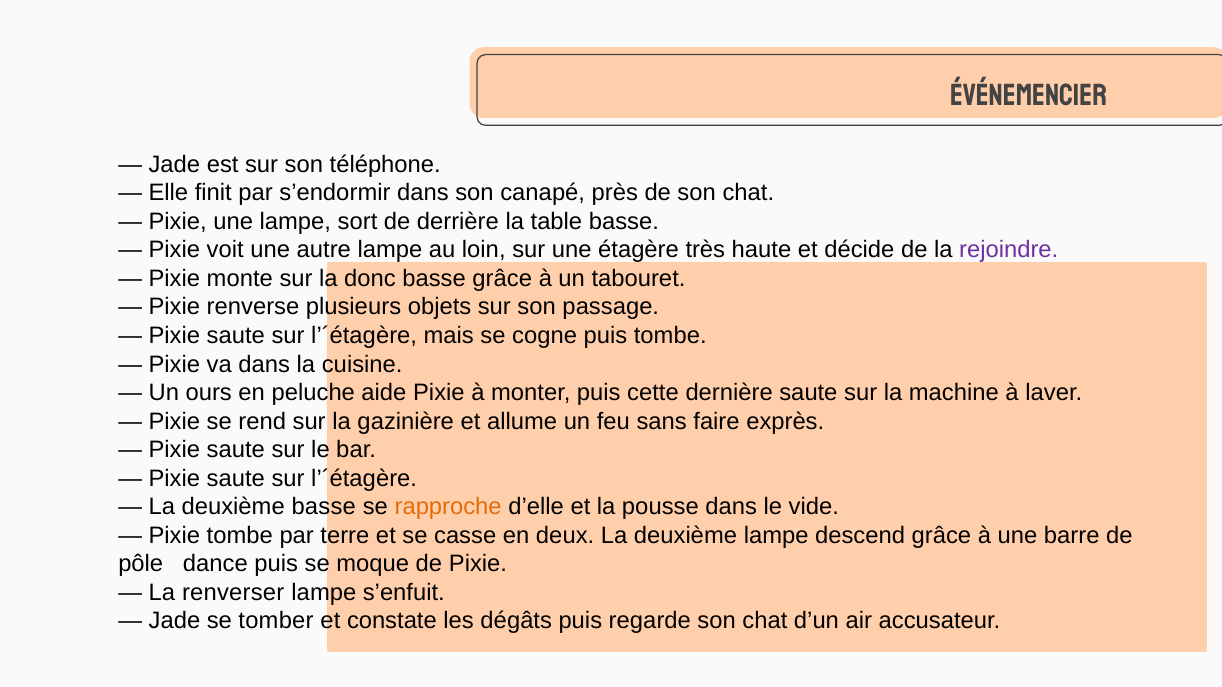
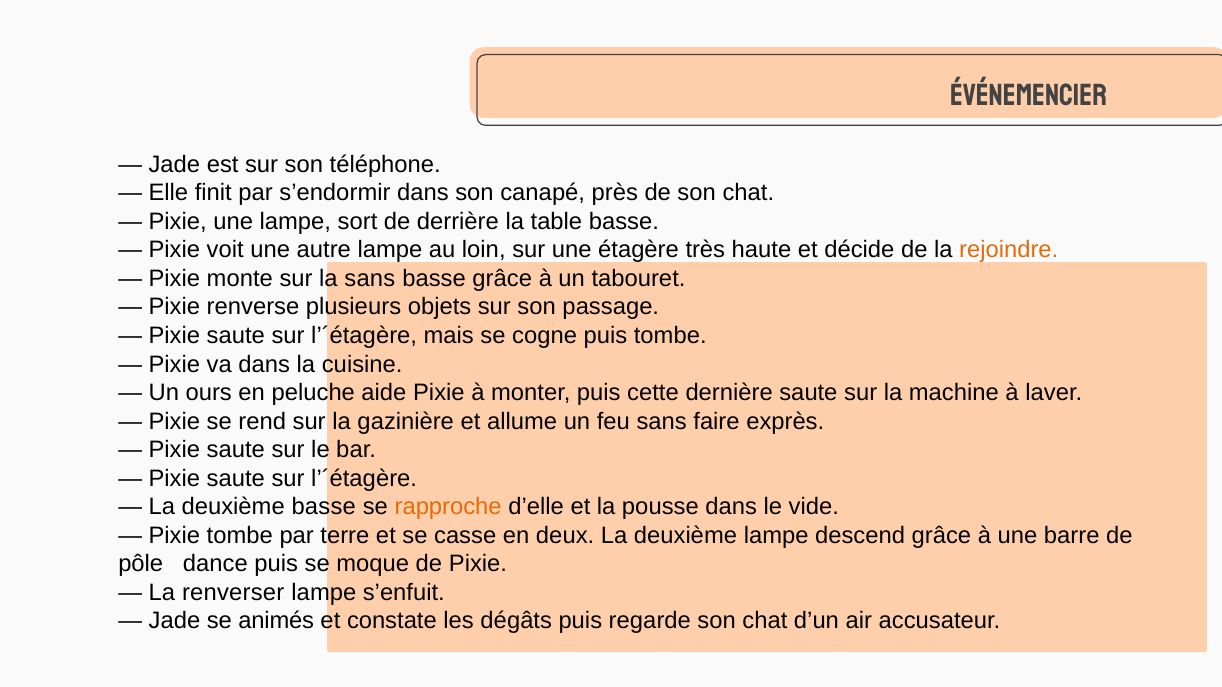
rejoindre colour: purple -> orange (1009, 250)
la donc: donc -> sans (370, 279)
tomber: tomber -> animés (276, 621)
